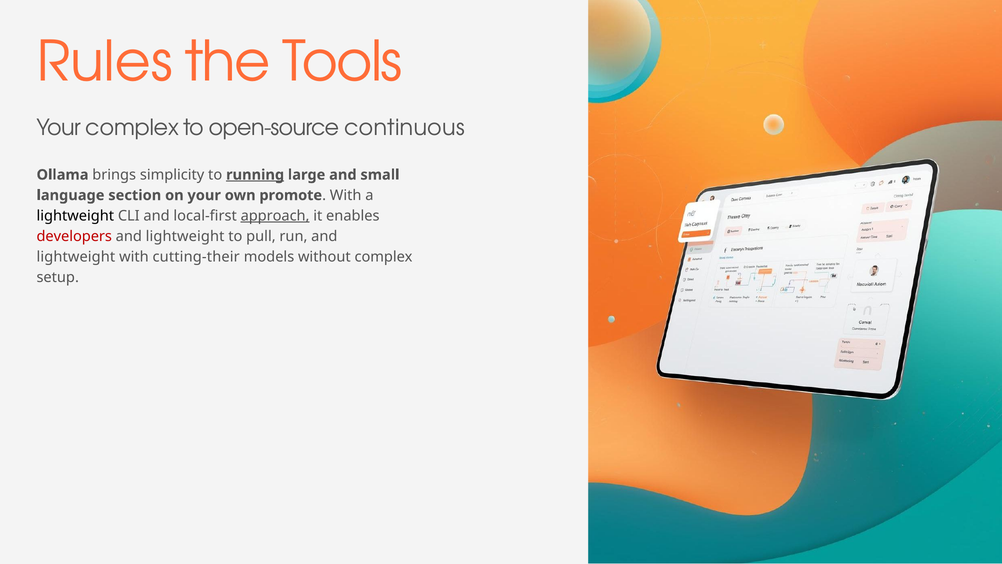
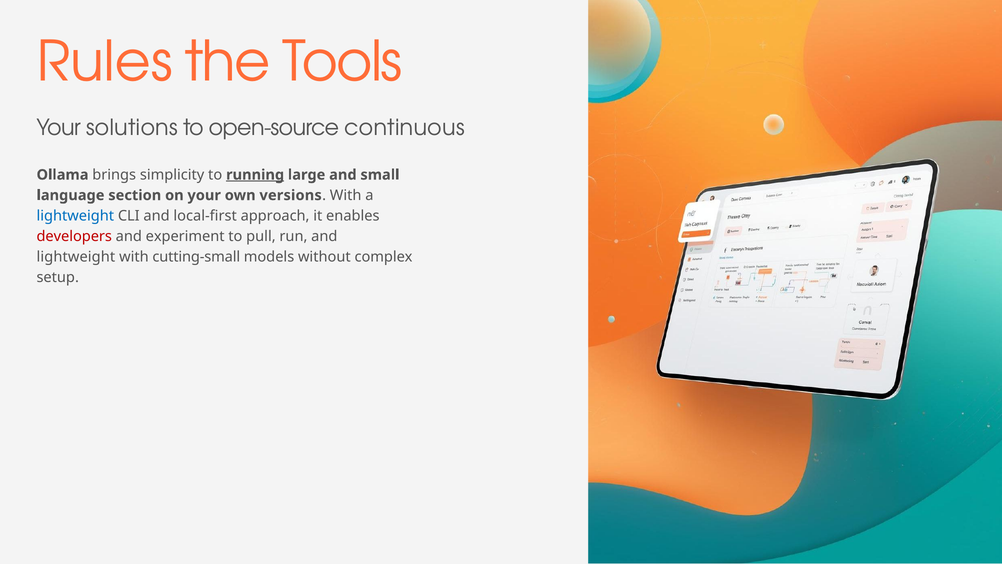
Your complex: complex -> solutions (132, 128)
promote: promote -> versions (291, 195)
lightweight colour: black -> blue (75, 216)
approach underline: present -> none (275, 216)
lightweight: lightweight -> experiment (185, 236)
cutting-their: cutting-their -> cutting-small (196, 257)
